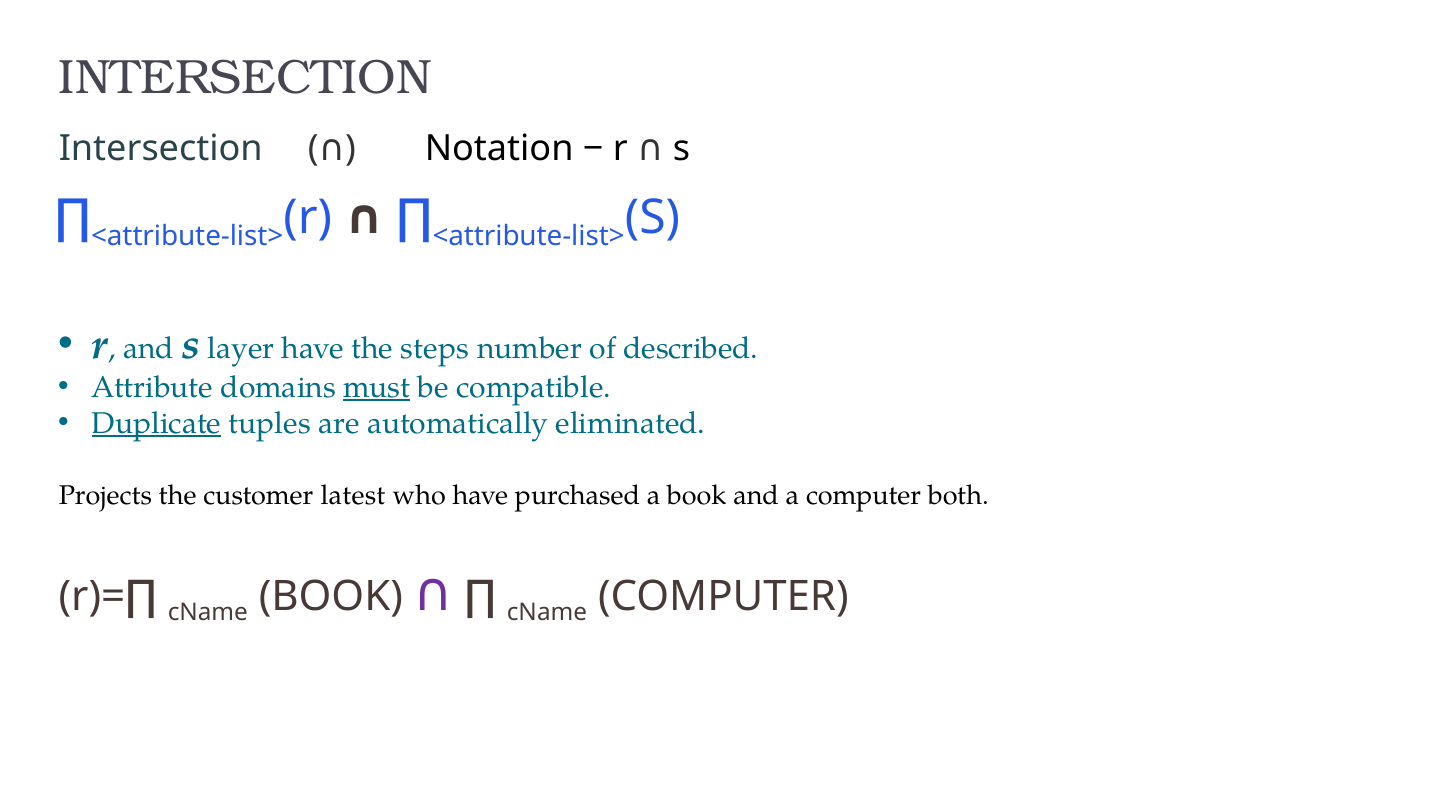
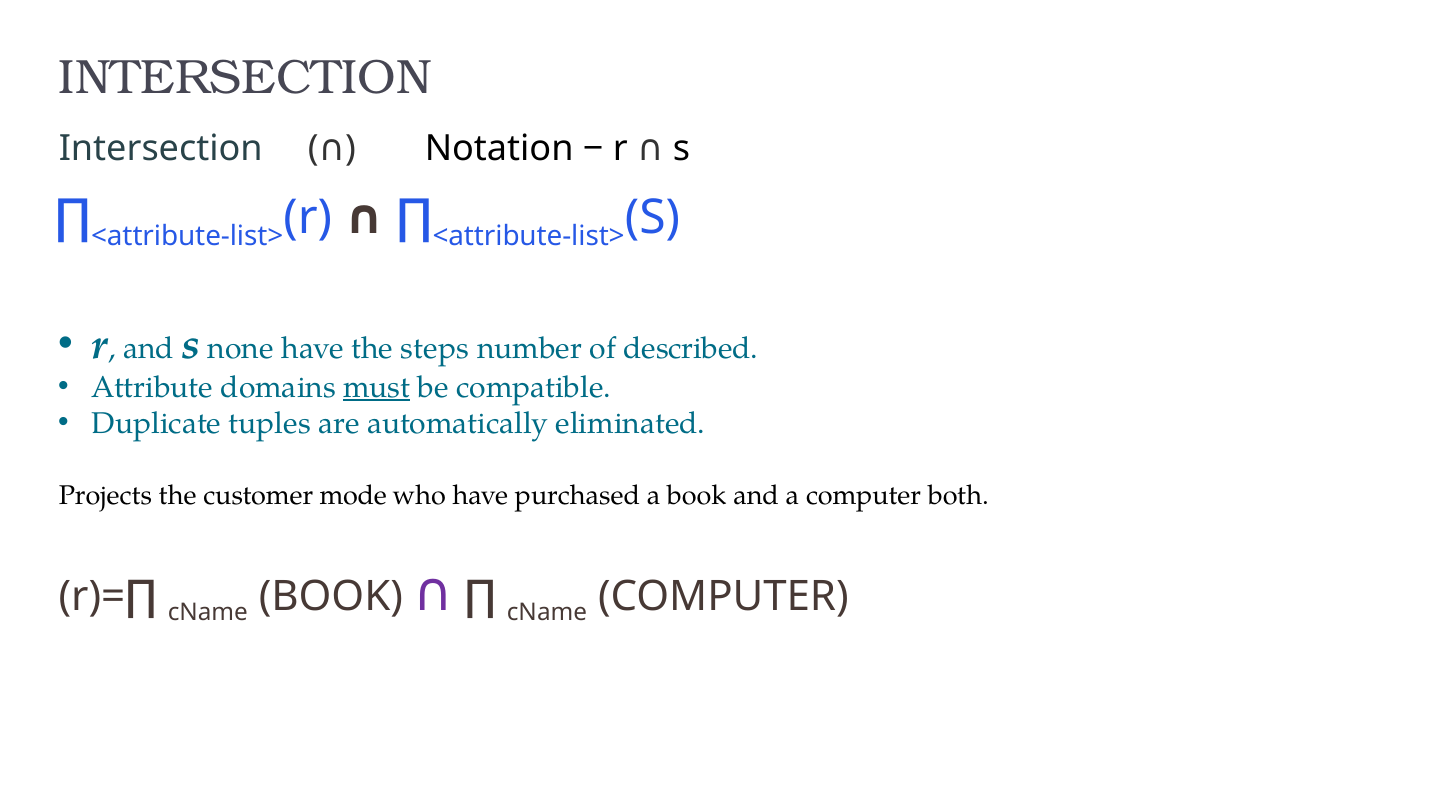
layer: layer -> none (241, 349)
Duplicate underline: present -> none (157, 423)
latest: latest -> mode (353, 496)
